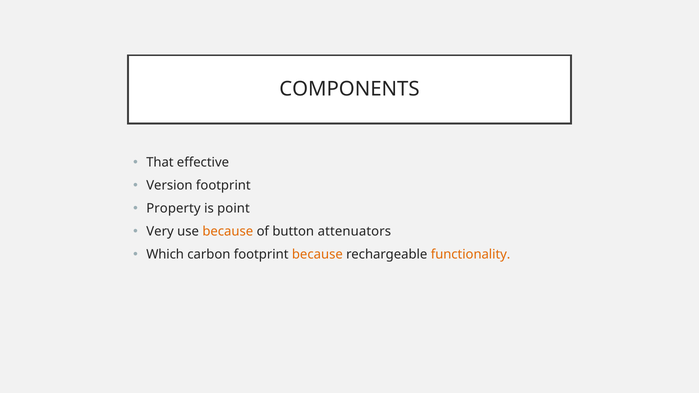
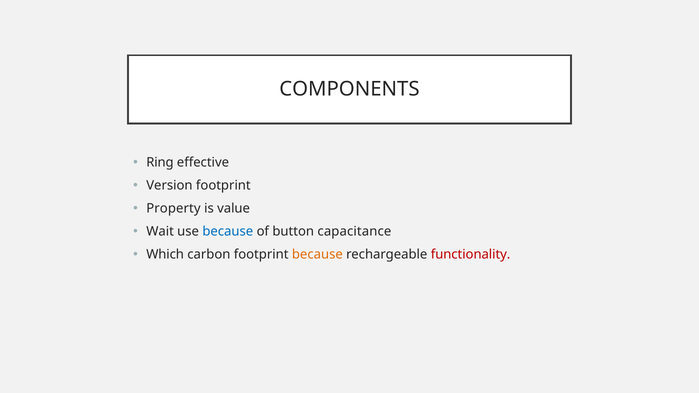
That: That -> Ring (160, 163)
point: point -> value (234, 209)
Very: Very -> Wait (160, 232)
because colour: orange -> blue (228, 232)
attenuators: attenuators -> capacitance (354, 232)
functionality colour: orange -> red (471, 255)
